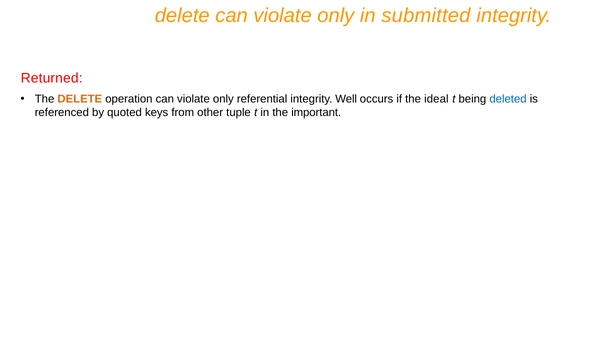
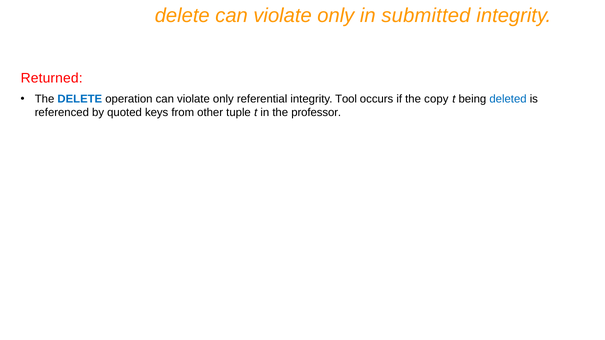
DELETE colour: orange -> blue (80, 99)
Well: Well -> Tool (346, 99)
ideal: ideal -> copy (436, 99)
important: important -> professor (316, 113)
